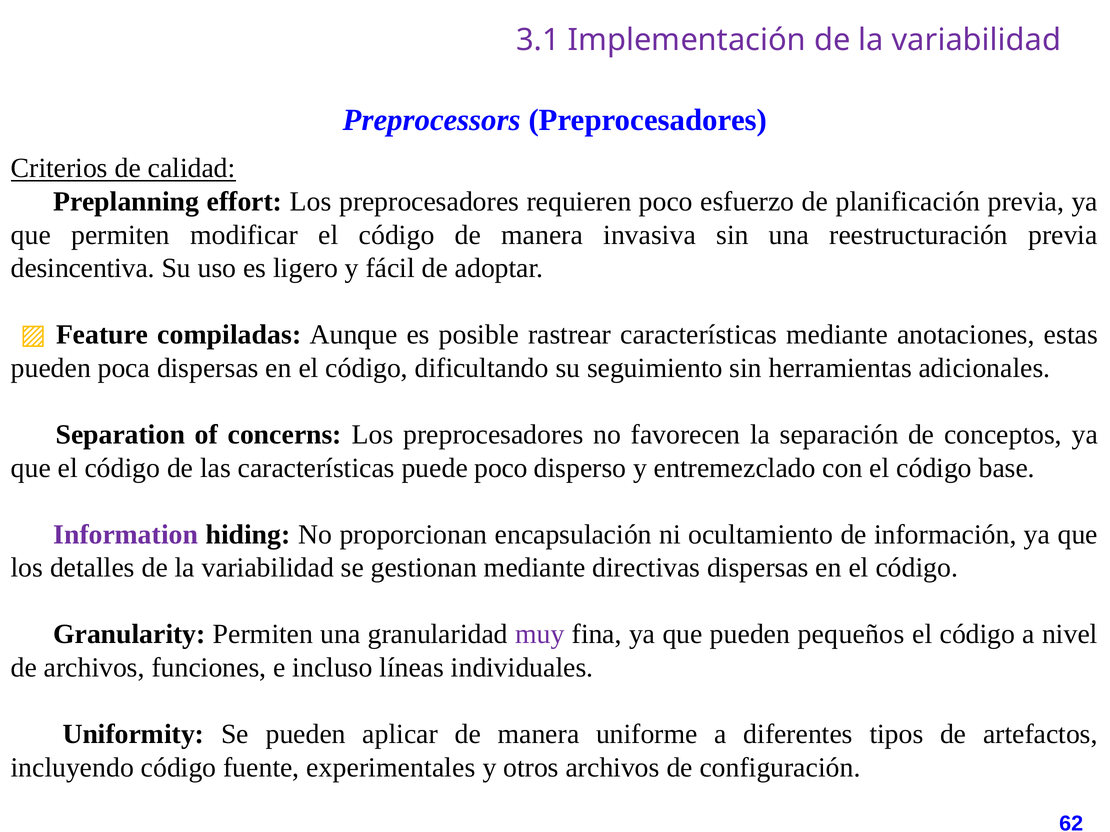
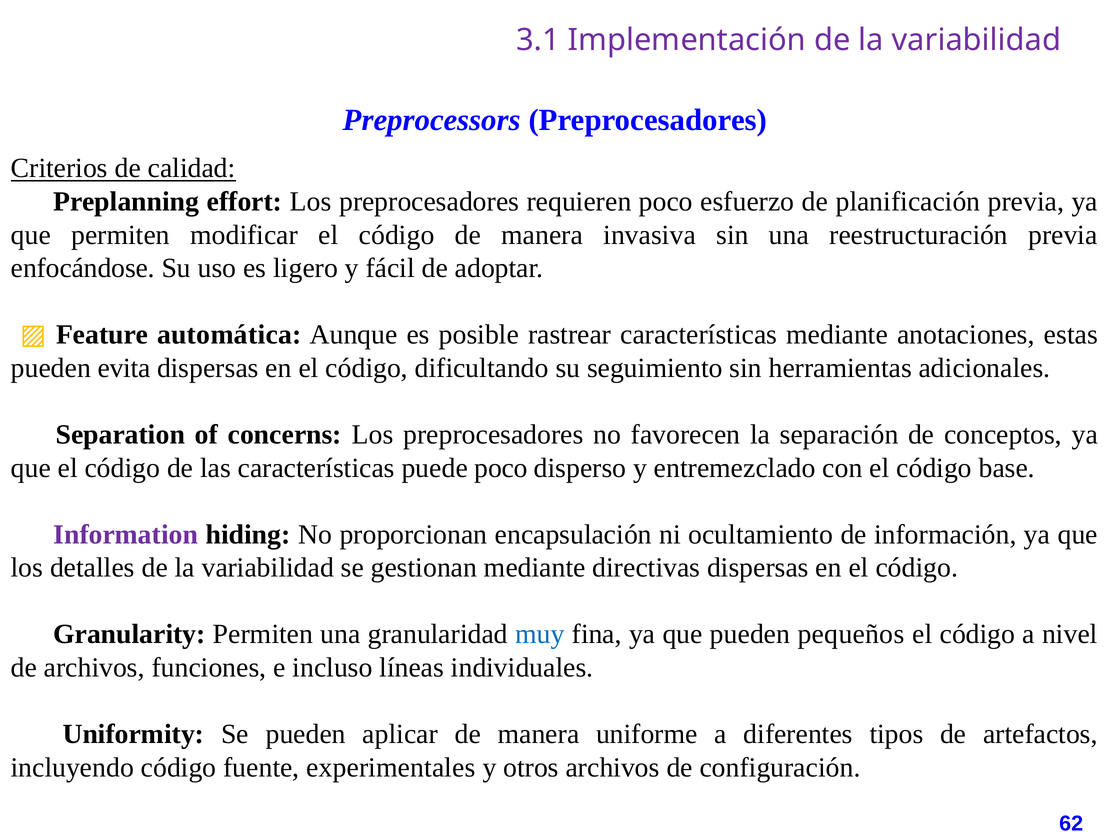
desincentiva: desincentiva -> enfocándose (83, 268)
compiladas: compiladas -> automática (229, 335)
poca: poca -> evita (124, 368)
muy colour: purple -> blue (540, 635)
